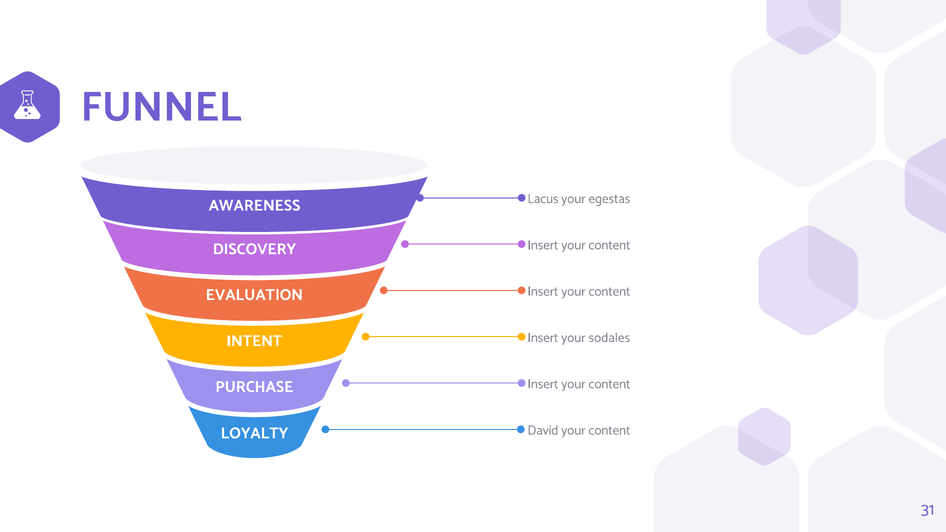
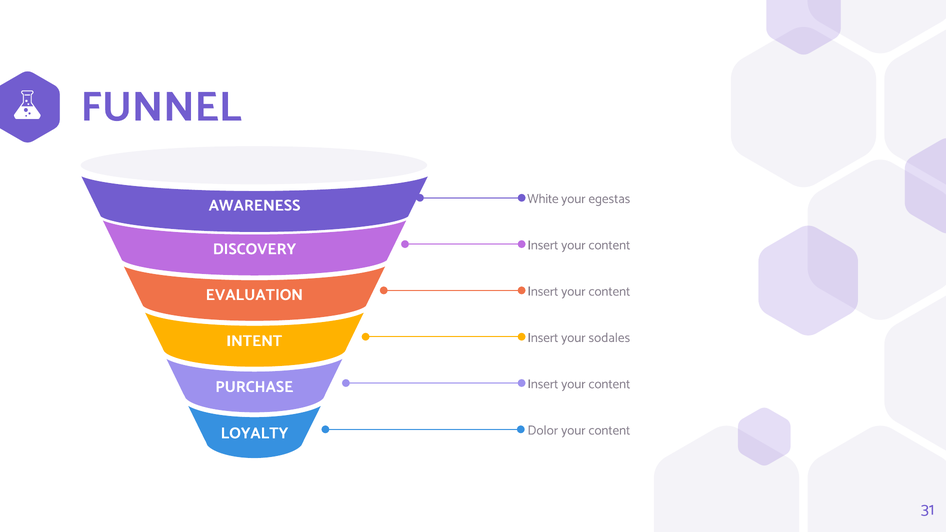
Lacus: Lacus -> White (543, 199)
David: David -> Dolor (543, 430)
